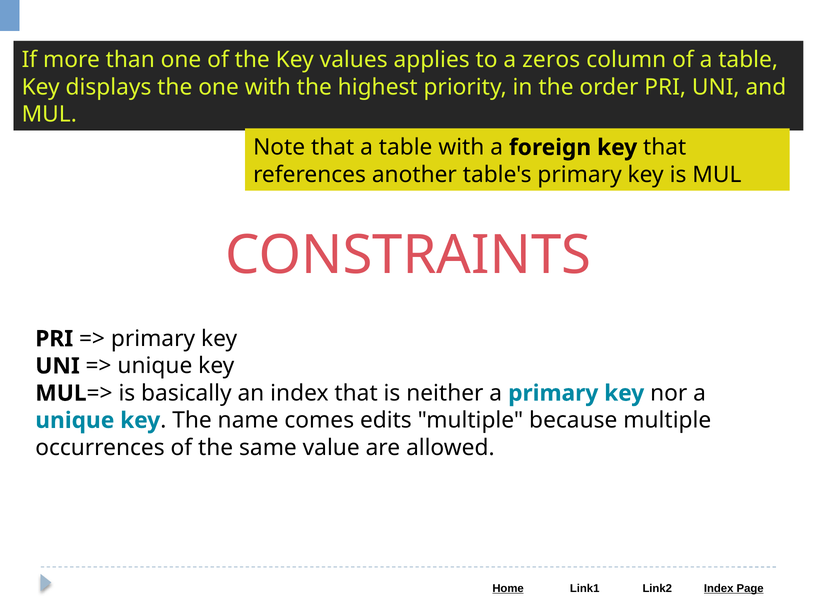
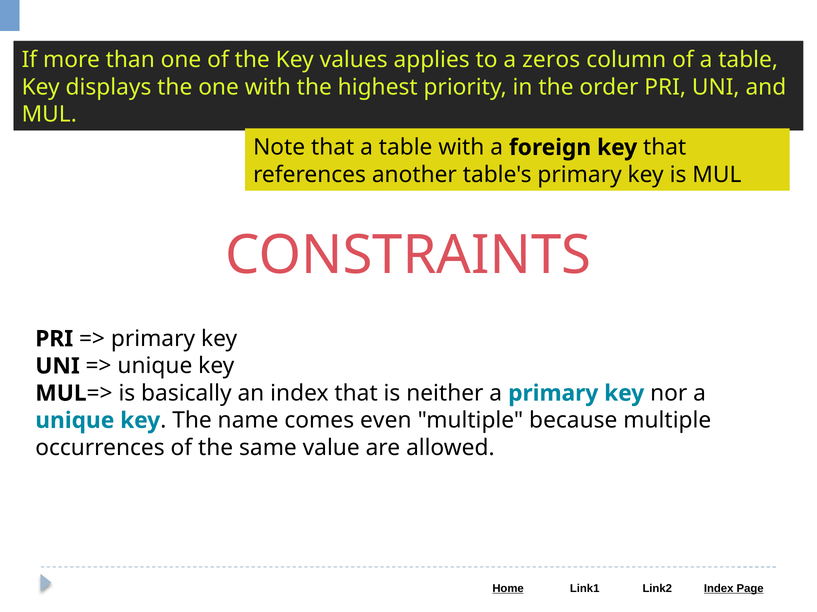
edits: edits -> even (386, 421)
